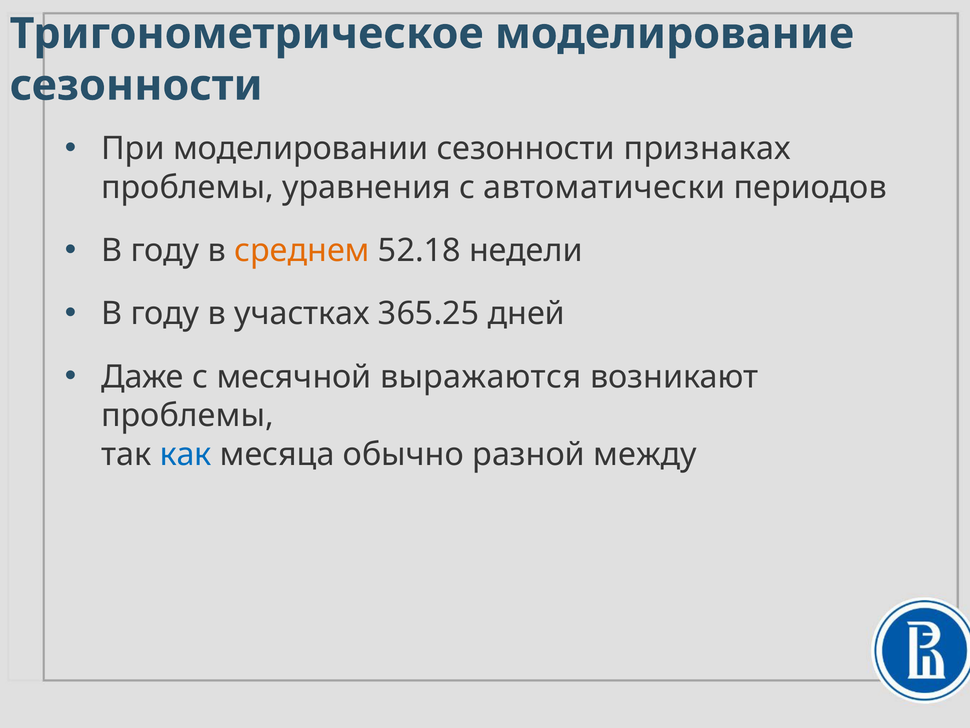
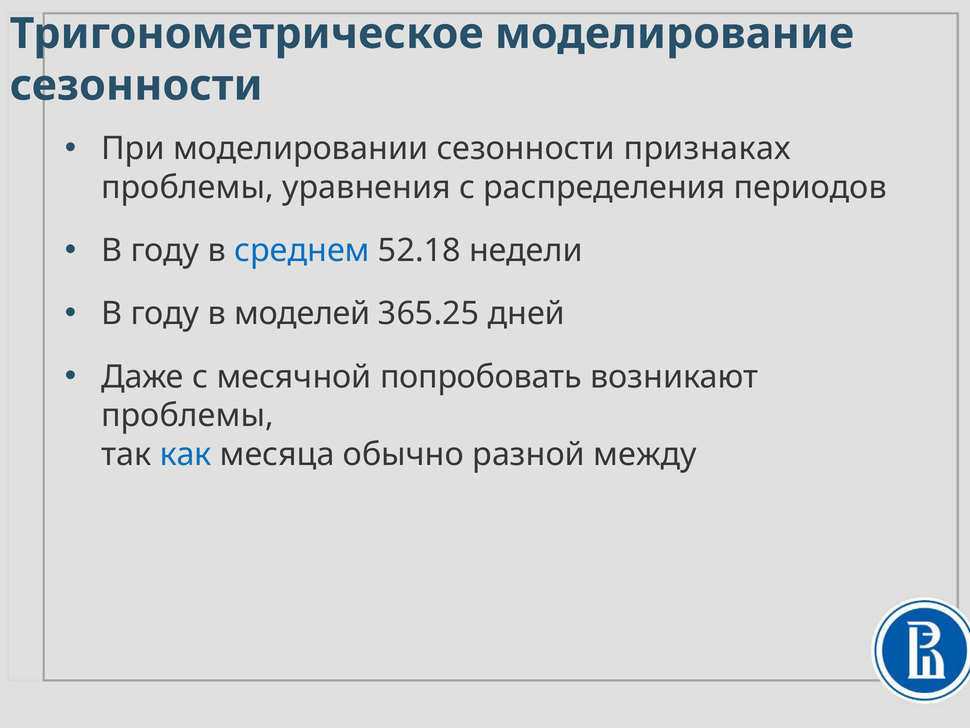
автоматически: автоматически -> распределения (604, 187)
среднем colour: orange -> blue (302, 250)
участках: участках -> моделей (302, 314)
выражаются: выражаются -> попробовать (481, 377)
